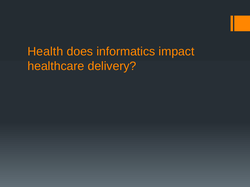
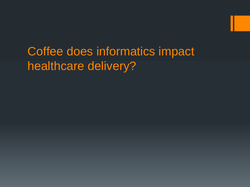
Health: Health -> Coffee (45, 52)
